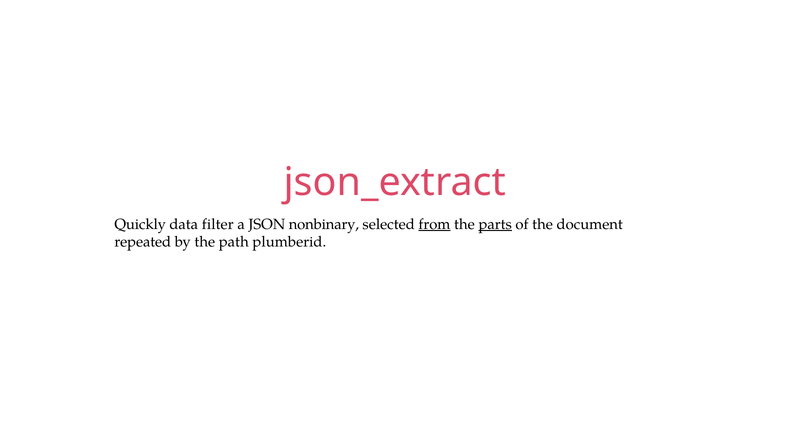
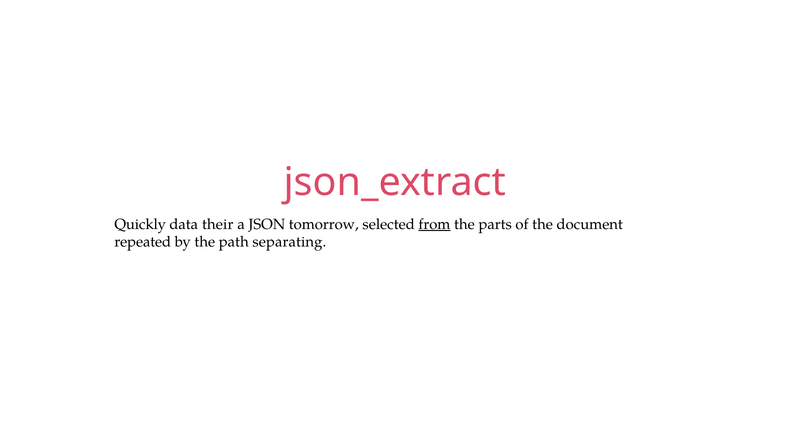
filter: filter -> their (218, 224)
nonbinary: nonbinary -> tomorrow (324, 224)
parts underline: present -> none (495, 224)
plumberid: plumberid -> separating (289, 242)
